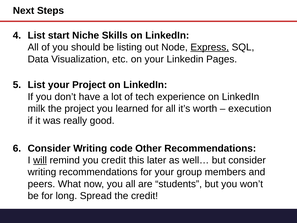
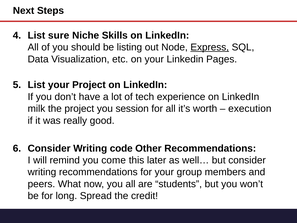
start: start -> sure (59, 35)
learned: learned -> session (132, 109)
will underline: present -> none (40, 160)
you credit: credit -> come (114, 160)
